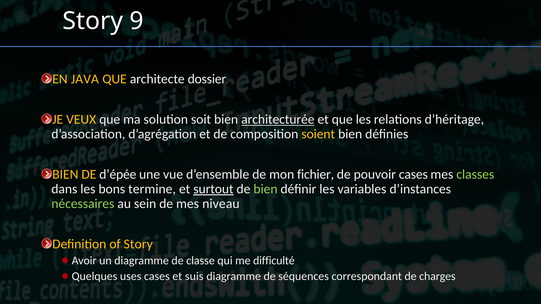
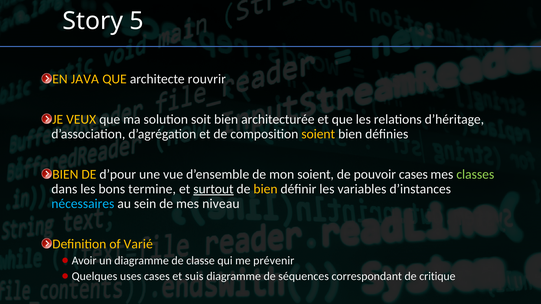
9: 9 -> 5 (137, 21)
dossier: dossier -> rouvrir (207, 79)
architecturée underline: present -> none (278, 120)
d’épée: d’épée -> d’pour (118, 175)
mon fichier: fichier -> soient (316, 175)
bien colour: light green -> yellow (266, 189)
nécessaires colour: light green -> light blue (83, 204)
of Story: Story -> Varié (138, 244)
difficulté: difficulté -> prévenir (274, 261)
charges: charges -> critique (437, 276)
